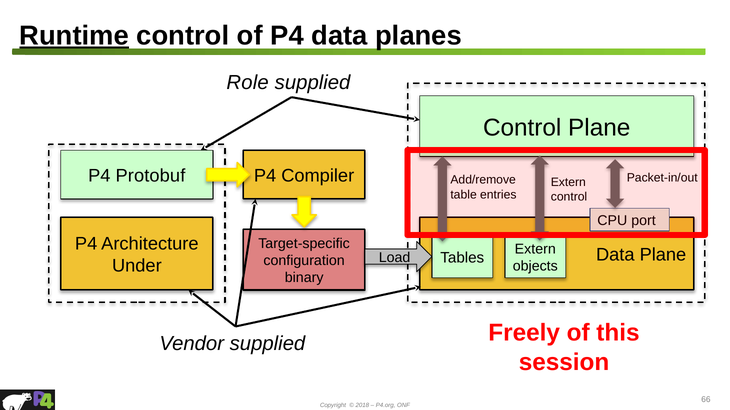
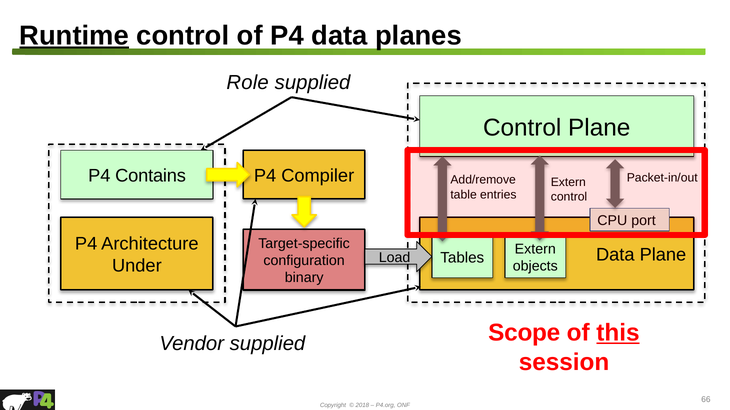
Protobuf: Protobuf -> Contains (151, 176)
Freely: Freely -> Scope (524, 333)
this underline: none -> present (618, 333)
